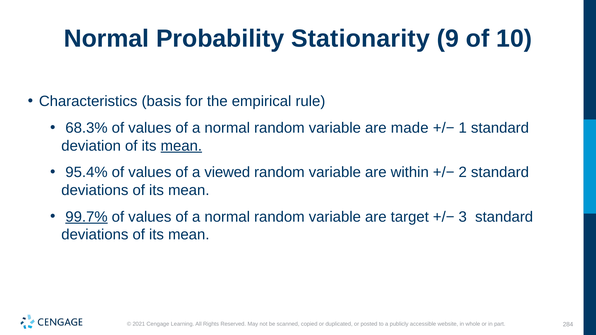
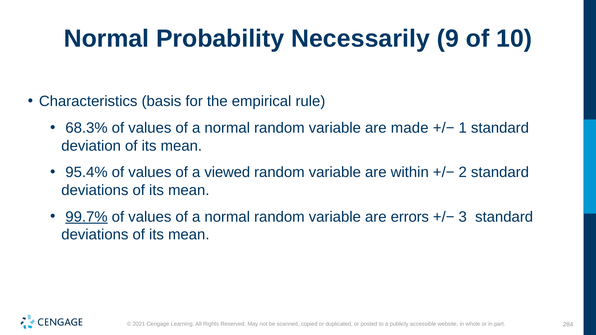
Stationarity: Stationarity -> Necessarily (361, 39)
mean underline: present -> none (181, 146)
target: target -> errors (410, 217)
